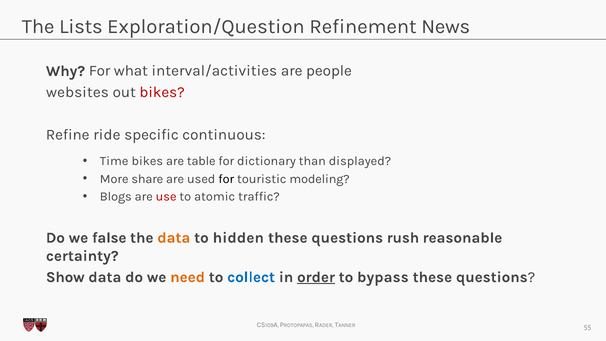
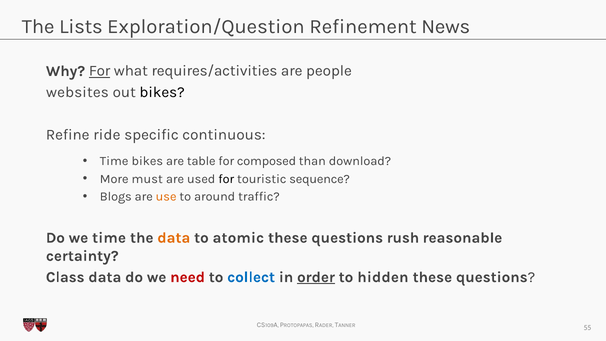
For underline: none -> present (100, 71)
interval/activities: interval/activities -> requires/activities (214, 71)
bikes colour: red -> black (162, 92)
dictionary: dictionary -> composed (267, 161)
displayed: displayed -> download (360, 161)
share: share -> must (147, 179)
modeling: modeling -> sequence (320, 179)
use colour: red -> orange (166, 196)
atomic: atomic -> around (215, 196)
we false: false -> time (109, 238)
hidden: hidden -> atomic (238, 238)
Show: Show -> Class (65, 277)
need colour: orange -> red (188, 277)
bypass: bypass -> hidden (383, 277)
